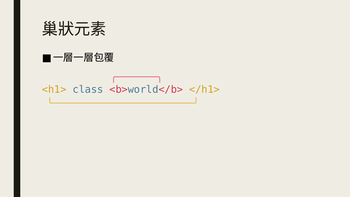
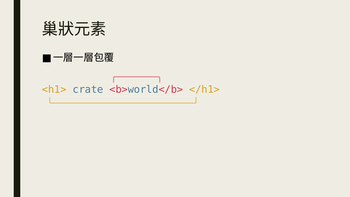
class: class -> crate (88, 89)
